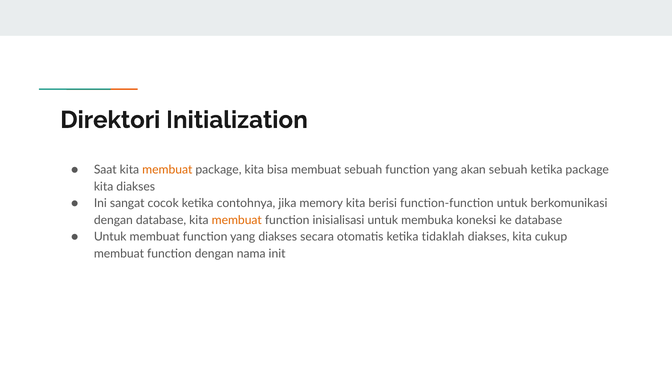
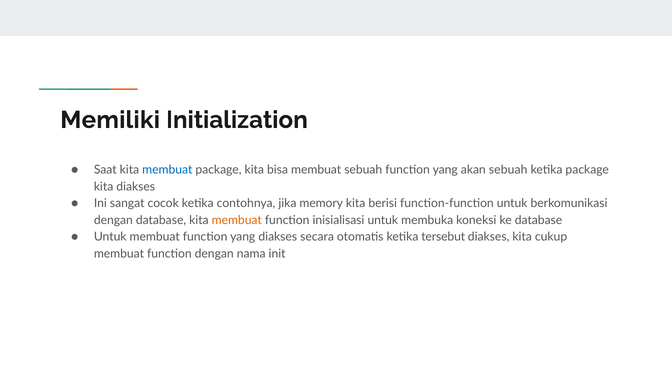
Direktori: Direktori -> Memiliki (110, 120)
membuat colour: orange -> blue (167, 170)
tidaklah: tidaklah -> tersebut (443, 237)
